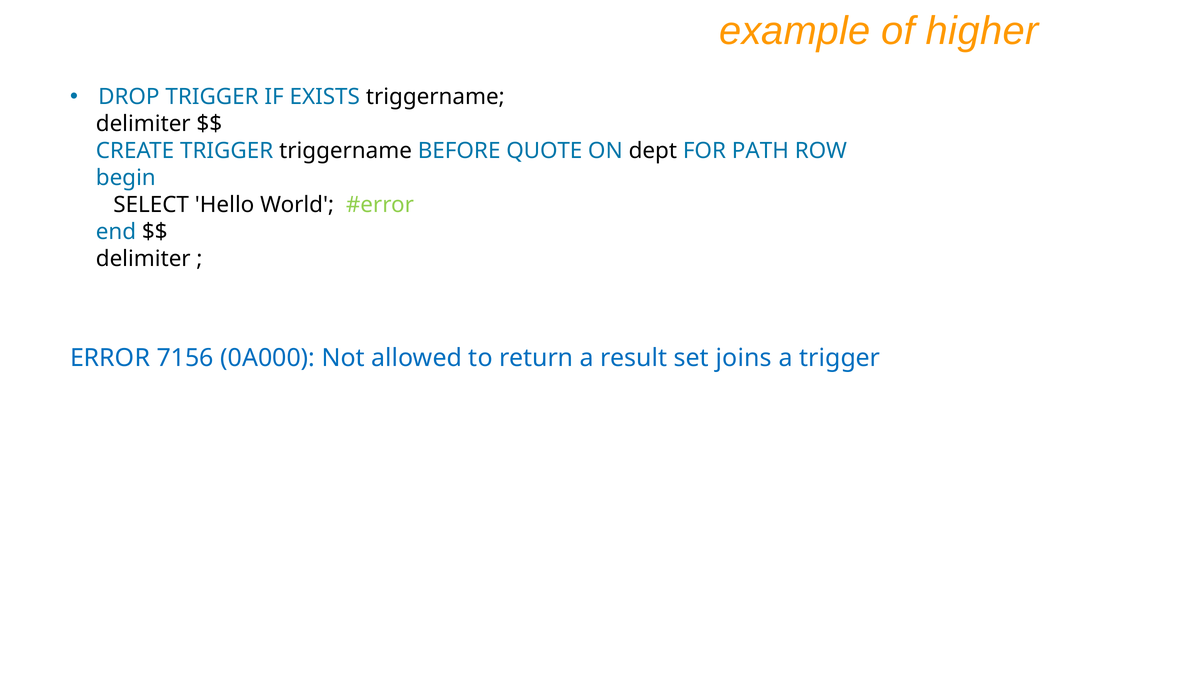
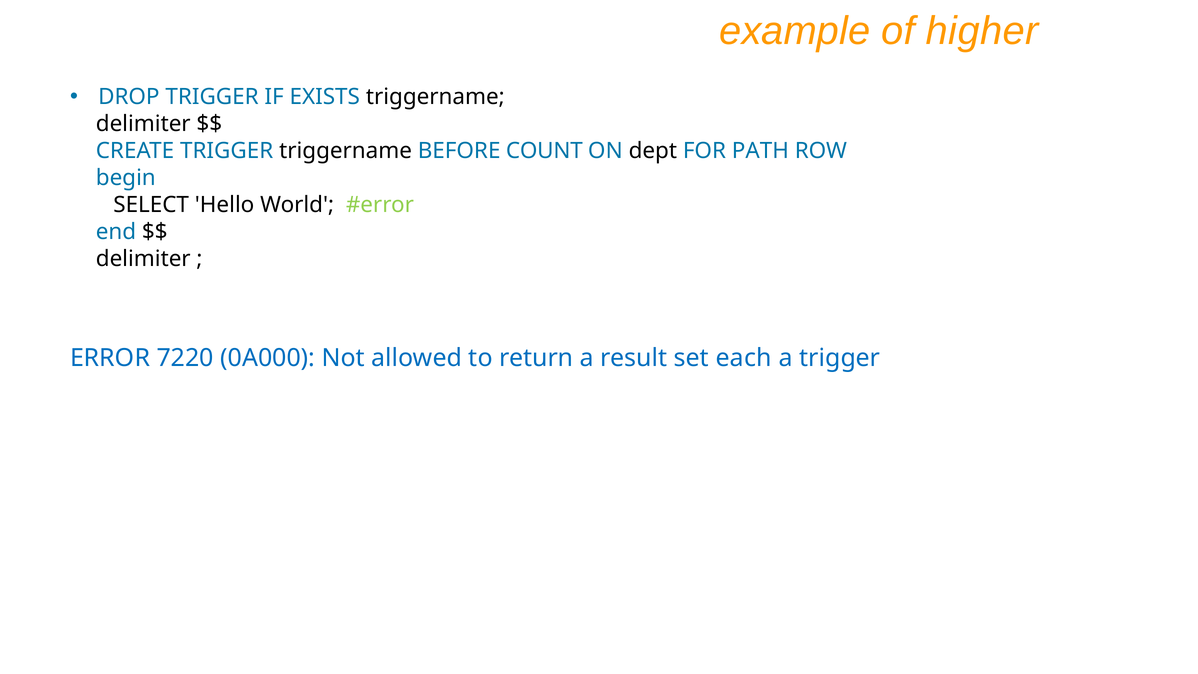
QUOTE: QUOTE -> COUNT (544, 151)
7156: 7156 -> 7220 (185, 358)
joins: joins -> each (744, 358)
